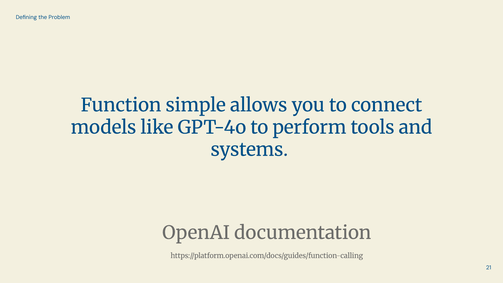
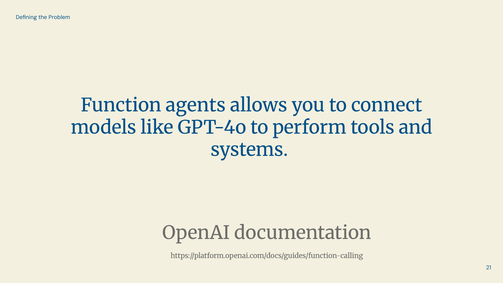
simple: simple -> agents (196, 105)
